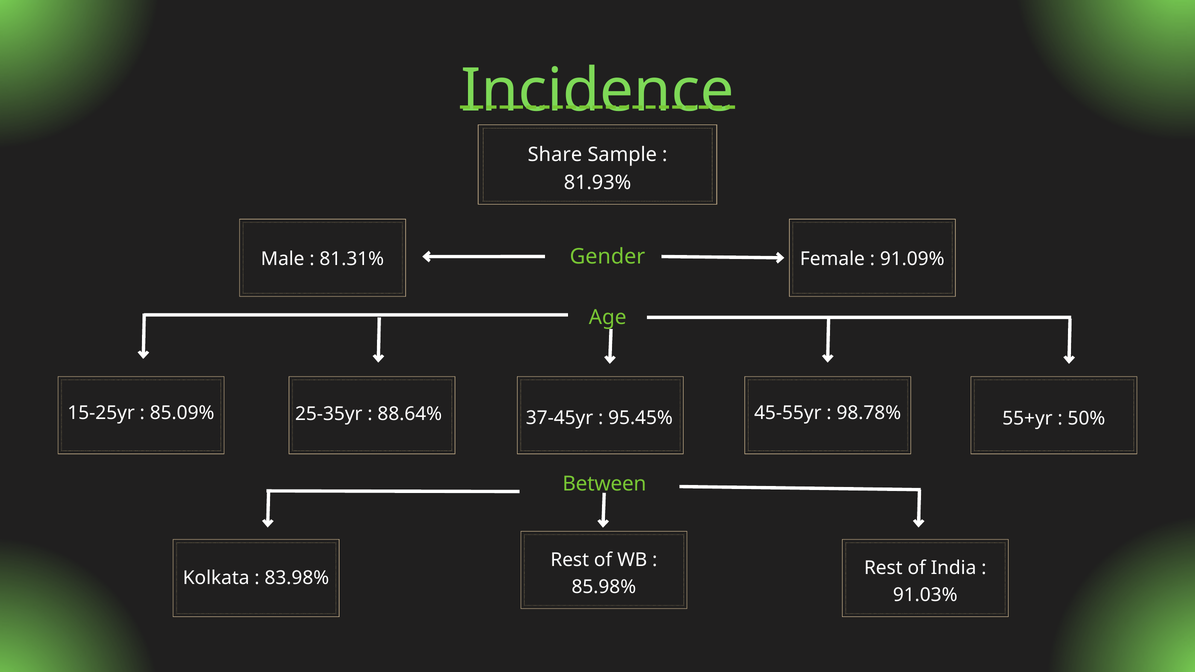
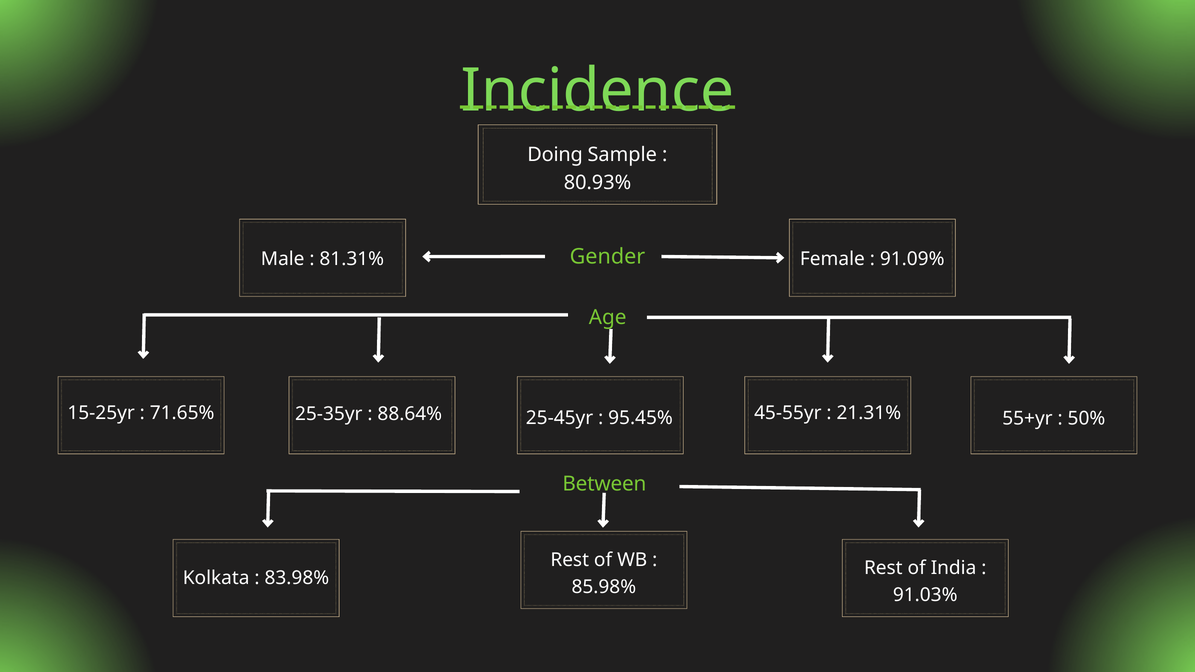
Share: Share -> Doing (555, 155)
81.93%: 81.93% -> 80.93% (597, 183)
85.09%: 85.09% -> 71.65% (182, 413)
37-45yr: 37-45yr -> 25-45yr (560, 418)
98.78%: 98.78% -> 21.31% (869, 413)
